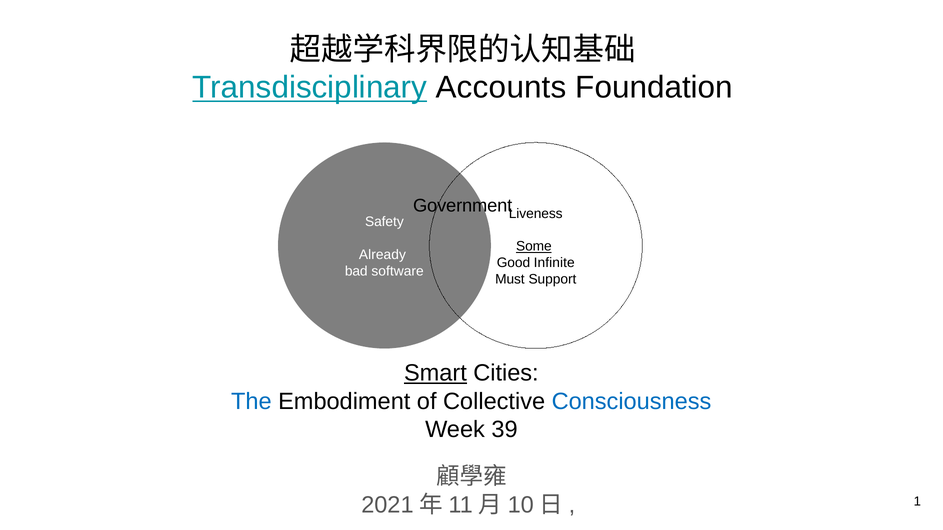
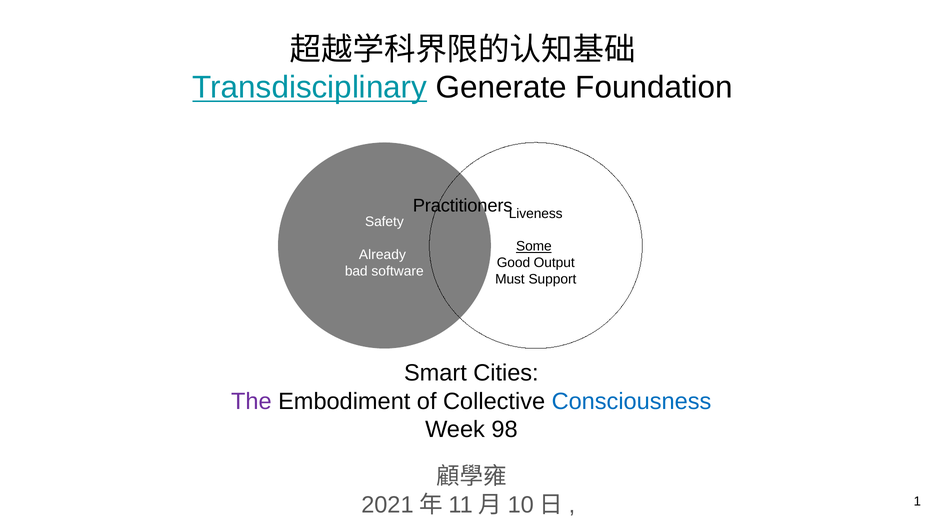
Accounts: Accounts -> Generate (501, 87)
Government: Government -> Practitioners (463, 206)
Infinite: Infinite -> Output (554, 263)
Smart underline: present -> none (435, 373)
The colour: blue -> purple (251, 402)
39: 39 -> 98 (505, 430)
